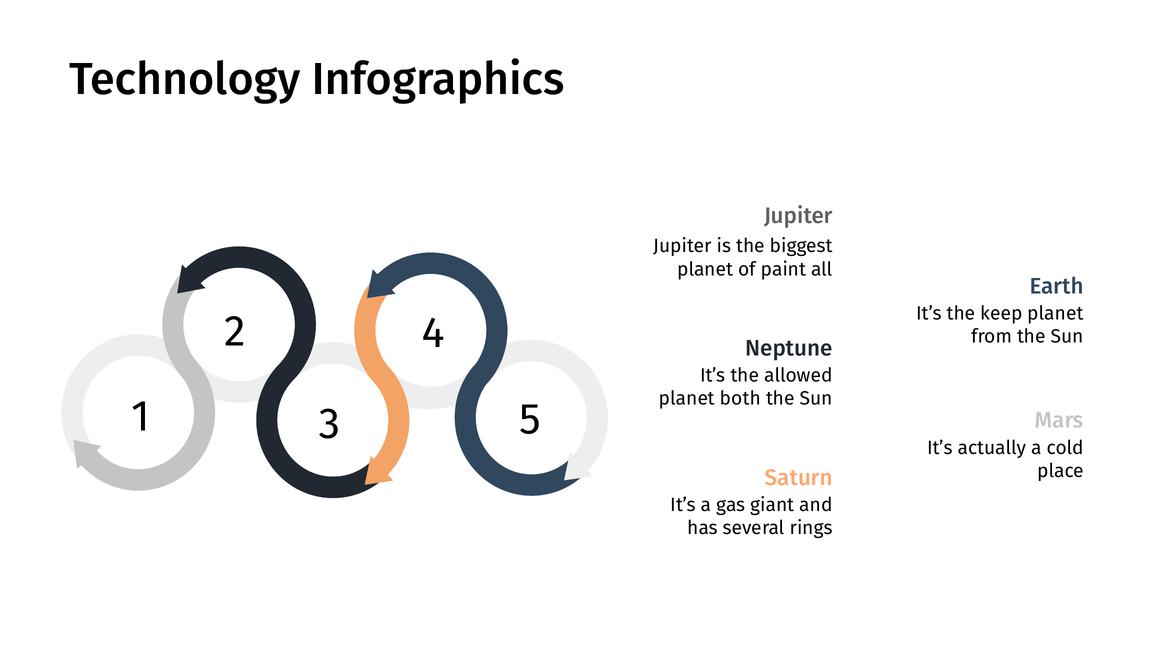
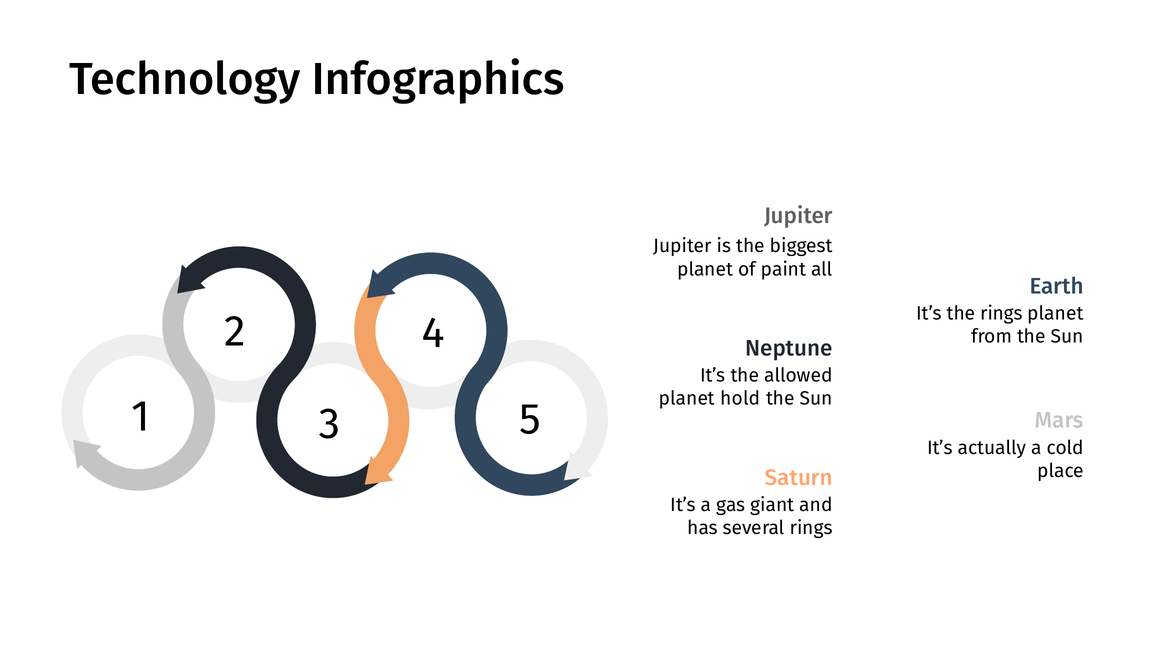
the keep: keep -> rings (1002, 313)
both: both -> hold (740, 398)
